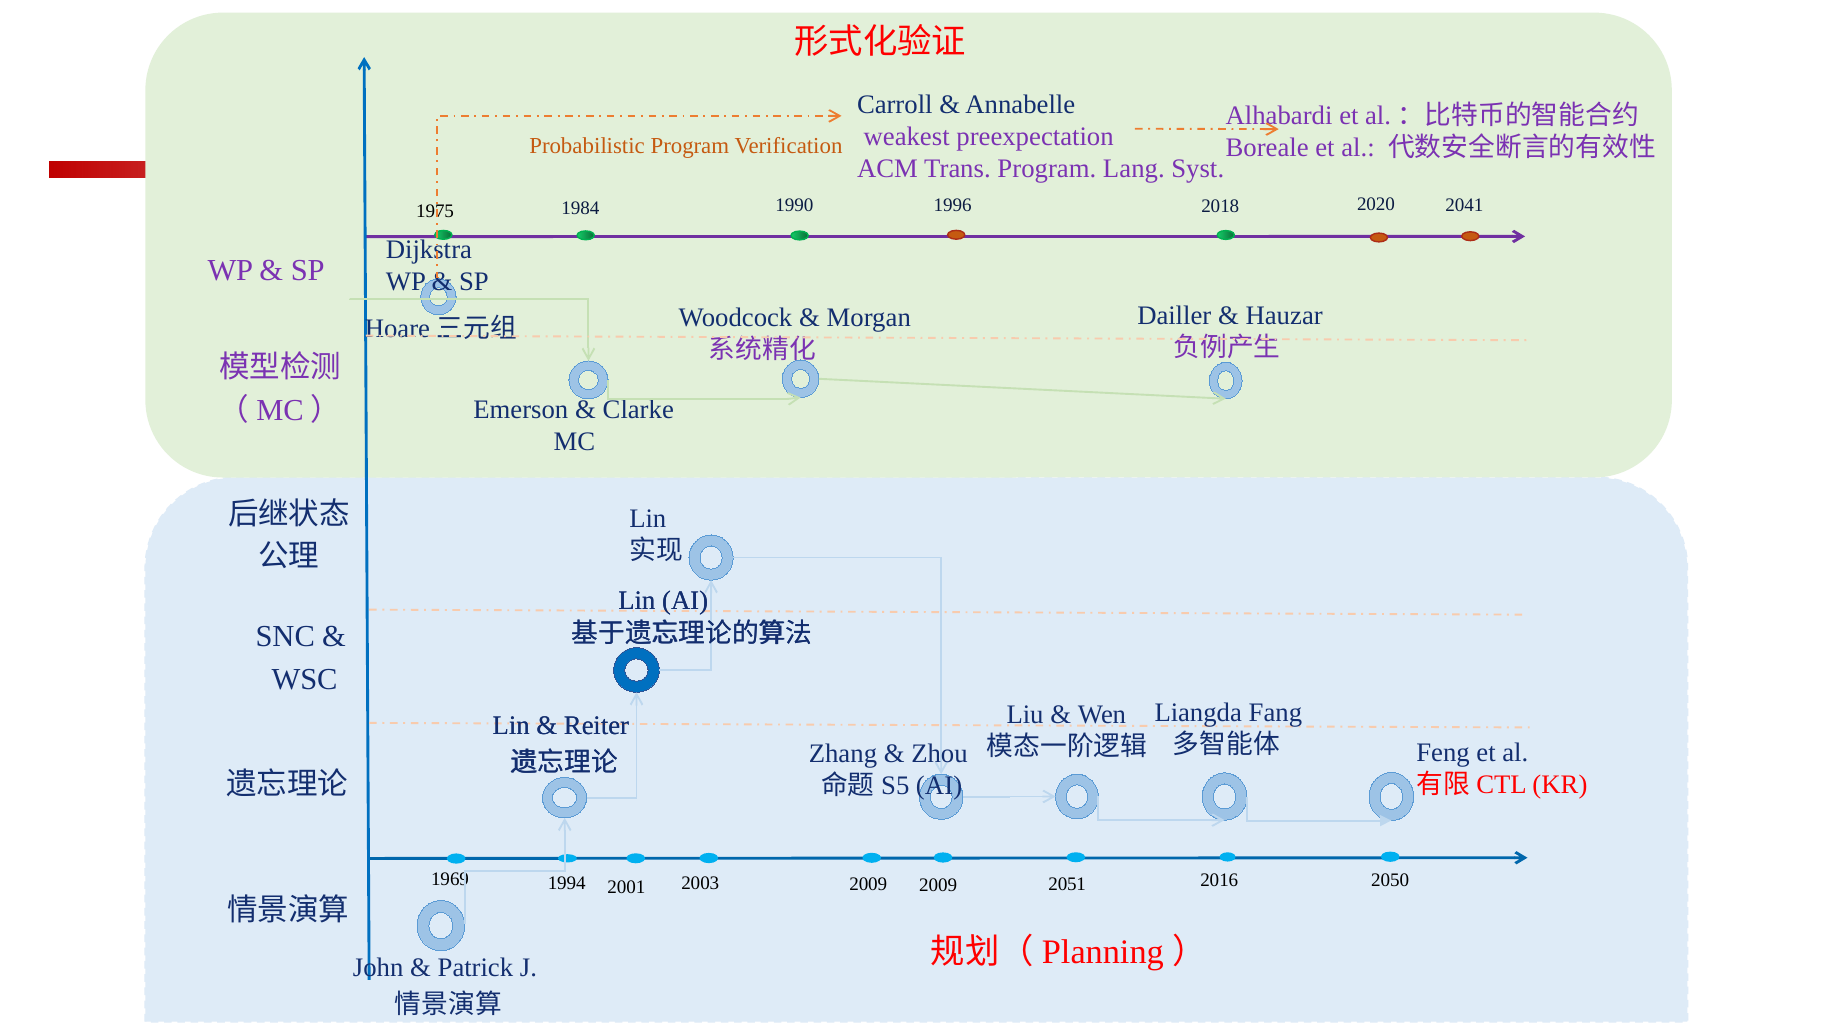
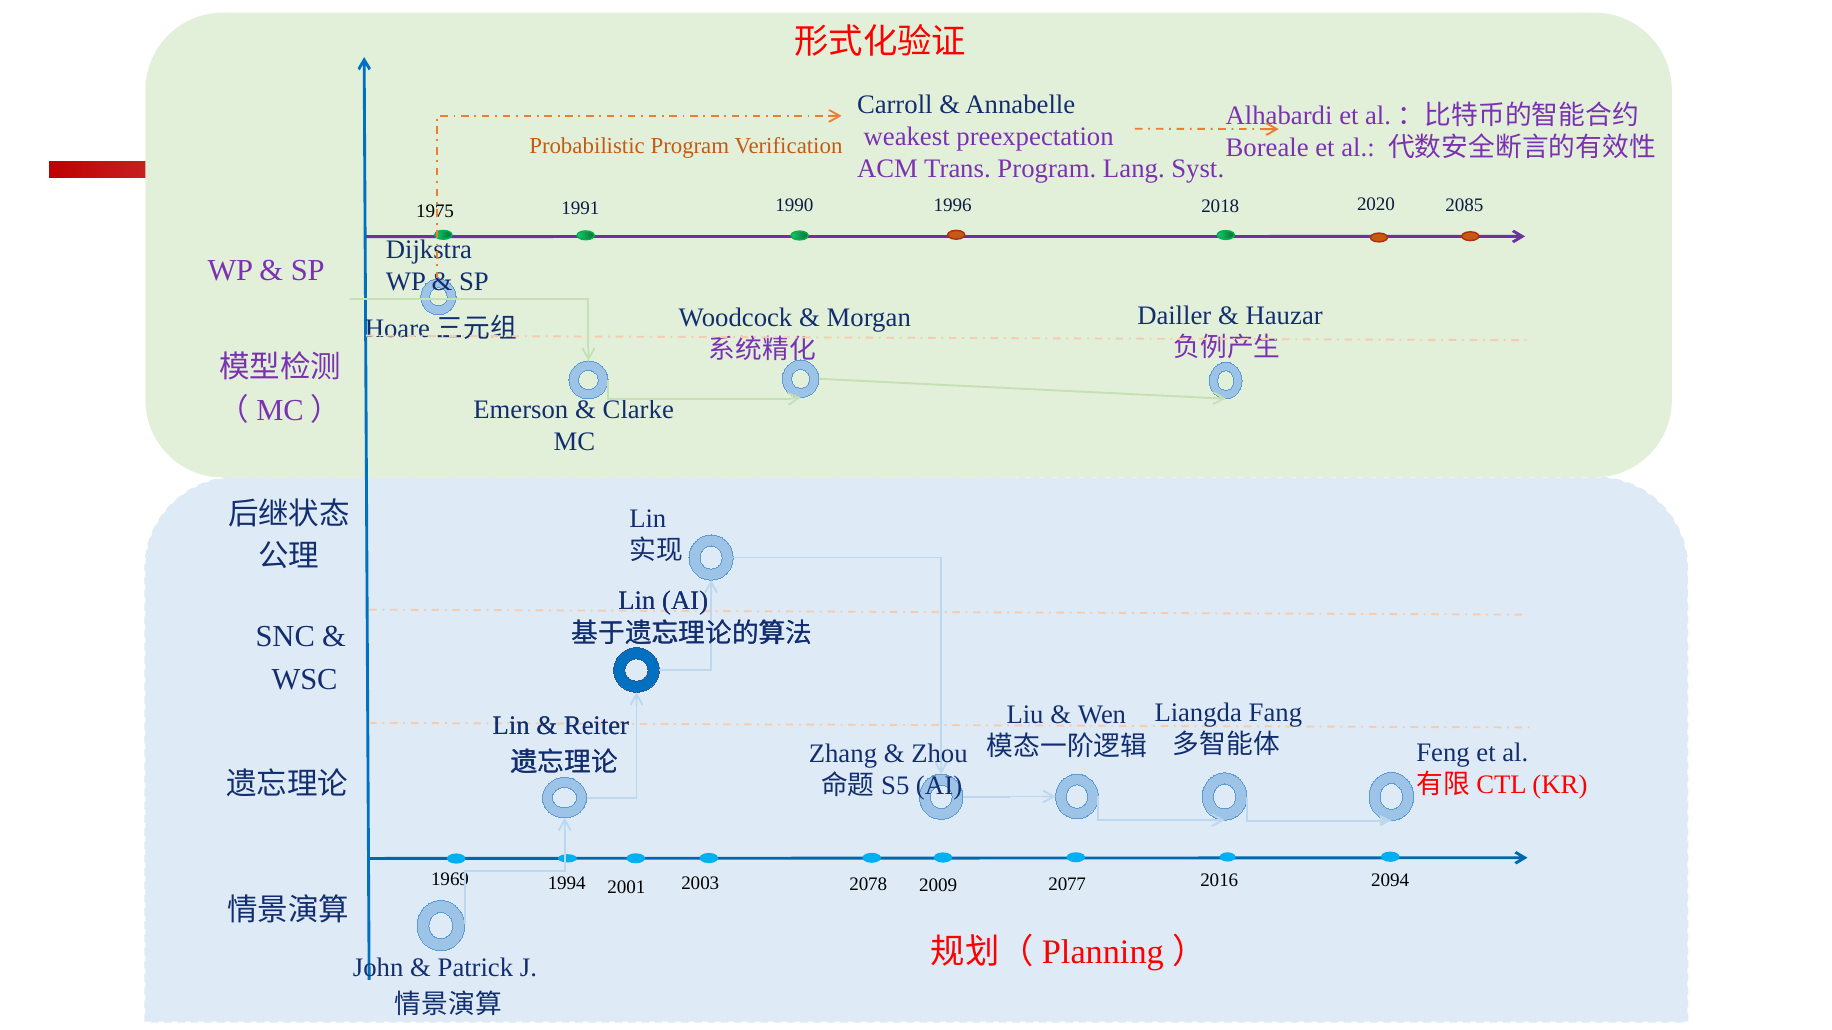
2041: 2041 -> 2085 (1465, 206)
1984: 1984 -> 1991 (580, 209)
2003 2009: 2009 -> 2078 (868, 885)
2051: 2051 -> 2077 (1067, 885)
2050: 2050 -> 2094 (1390, 881)
